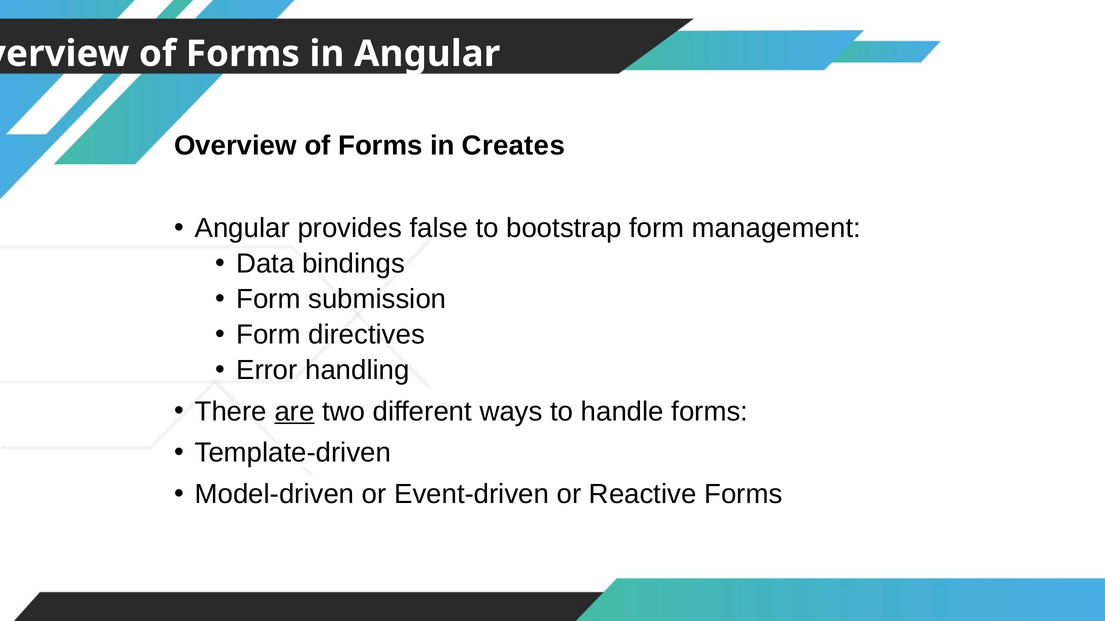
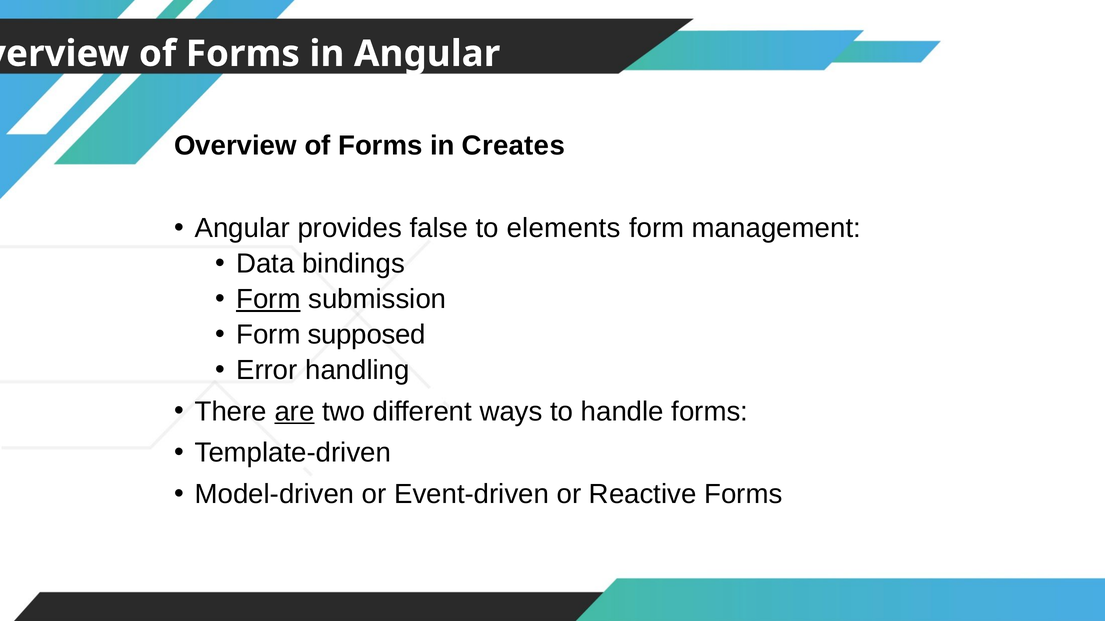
bootstrap: bootstrap -> elements (564, 228)
Form underline: none -> present (268, 299)
directives: directives -> supposed (367, 335)
